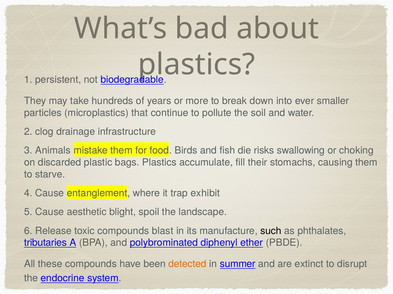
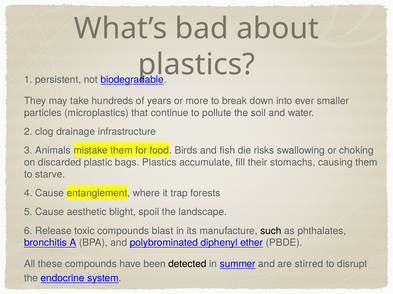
exhibit: exhibit -> forests (205, 194)
tributaries: tributaries -> bronchitis (45, 243)
detected colour: orange -> black (187, 265)
extinct: extinct -> stirred (309, 265)
